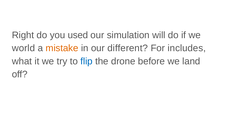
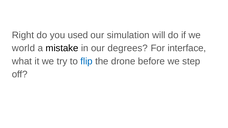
mistake colour: orange -> black (62, 48)
different: different -> degrees (128, 48)
includes: includes -> interface (187, 48)
land: land -> step (191, 61)
